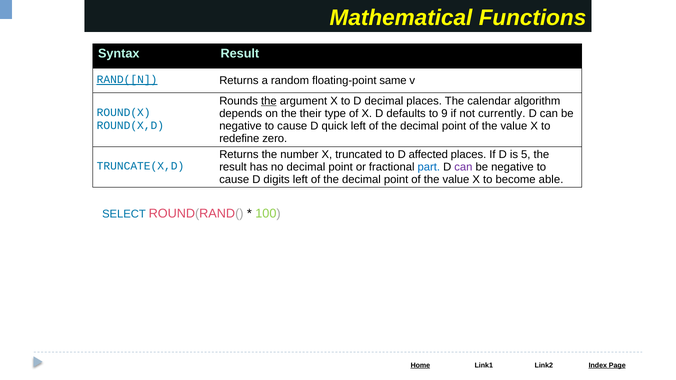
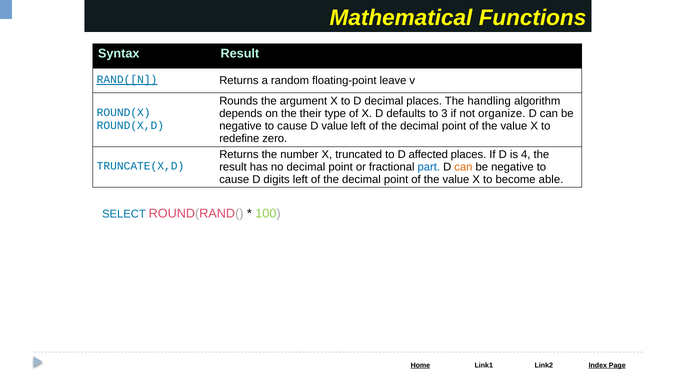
same: same -> leave (393, 81)
the underline: present -> none (269, 101)
calendar: calendar -> handling (489, 101)
9: 9 -> 3 (444, 114)
currently: currently -> organize (502, 114)
D quick: quick -> value (335, 126)
5: 5 -> 4 (526, 155)
can colour: purple -> orange (463, 167)
